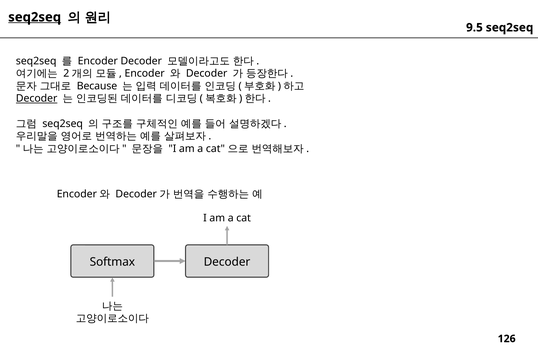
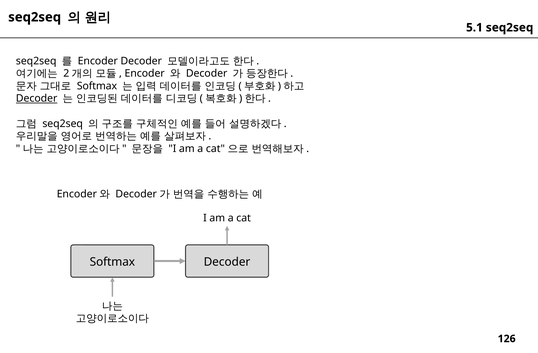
seq2seq underline: present -> none (35, 17)
9.5: 9.5 -> 5.1 (474, 28)
Because: Because -> Softmax (97, 86)
